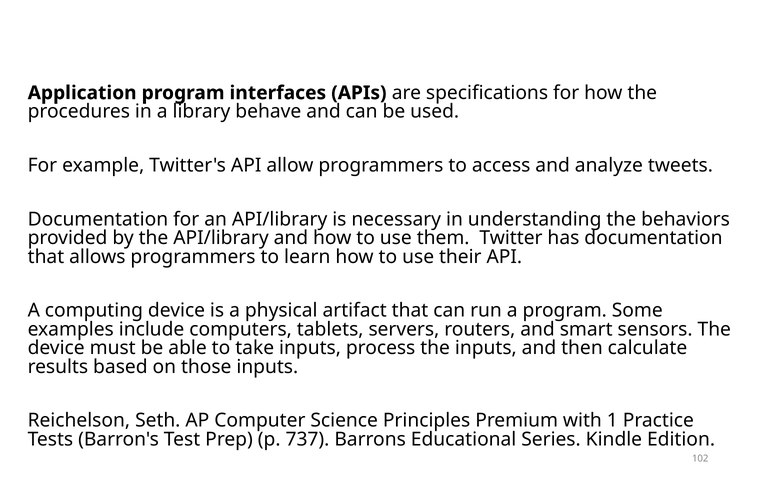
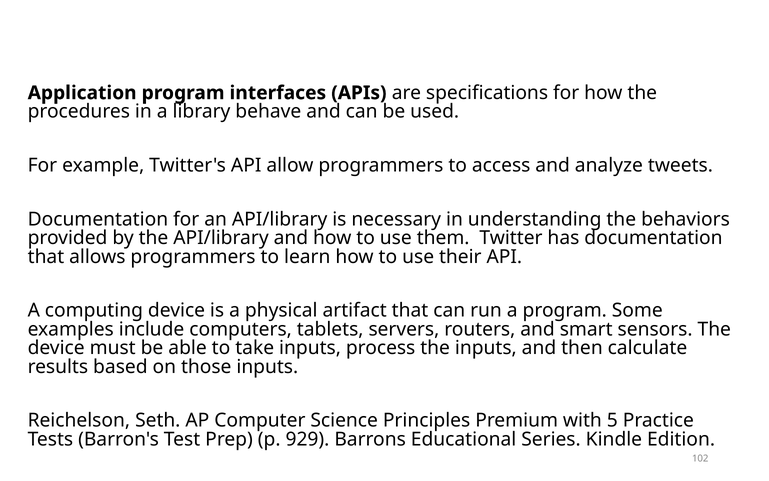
1: 1 -> 5 (612, 420)
737: 737 -> 929 (307, 439)
